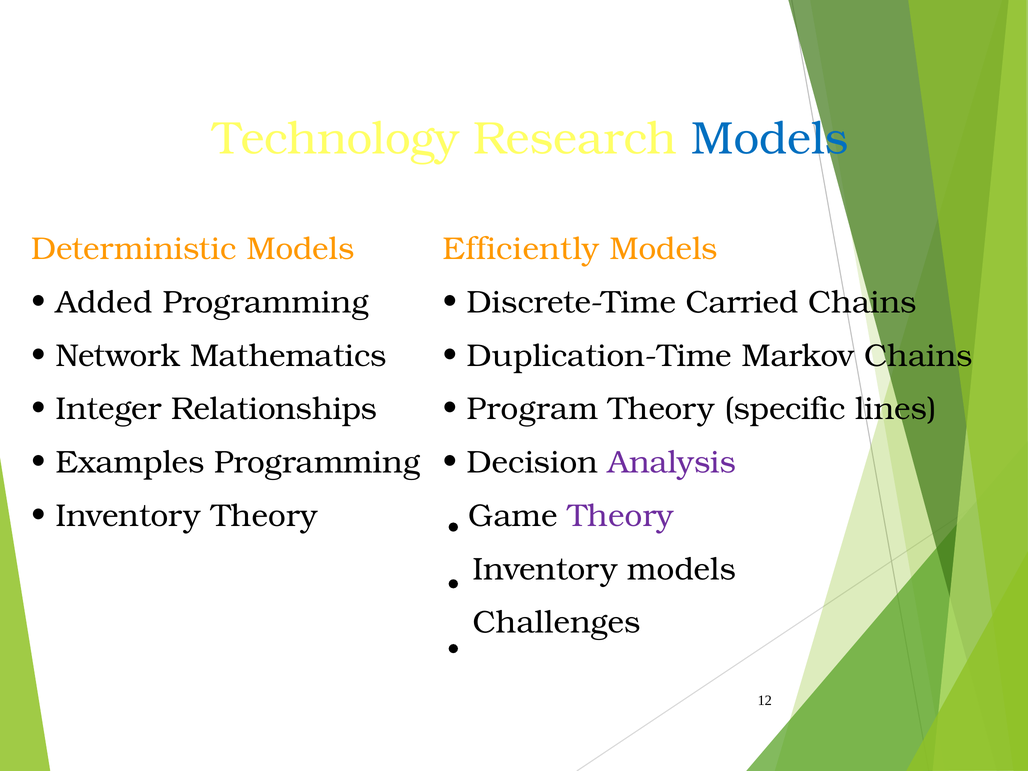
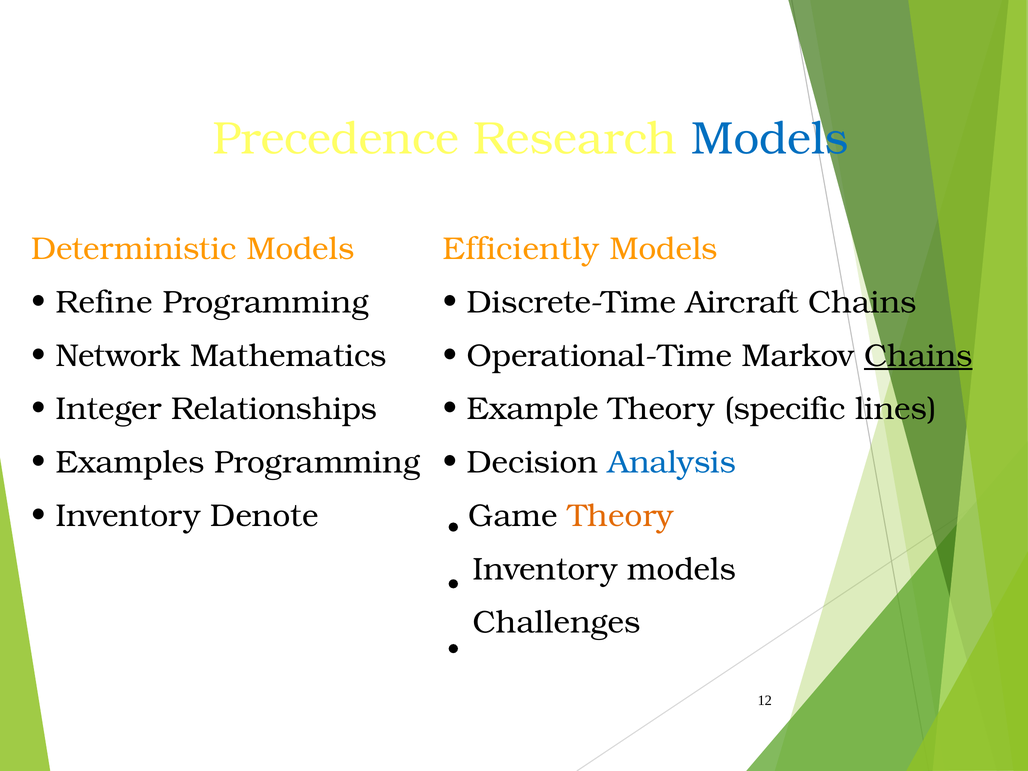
Technology: Technology -> Precedence (336, 139)
Added: Added -> Refine (104, 302)
Carried: Carried -> Aircraft (742, 302)
Duplication-Time: Duplication-Time -> Operational-Time (599, 356)
Chains underline: none -> present (918, 356)
Program: Program -> Example (533, 409)
Analysis colour: purple -> blue (672, 462)
Inventory Theory: Theory -> Denote (264, 516)
Theory colour: purple -> orange (621, 516)
